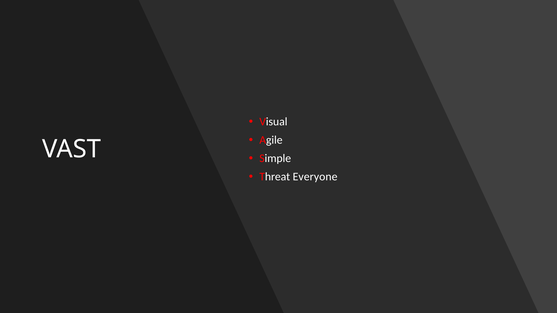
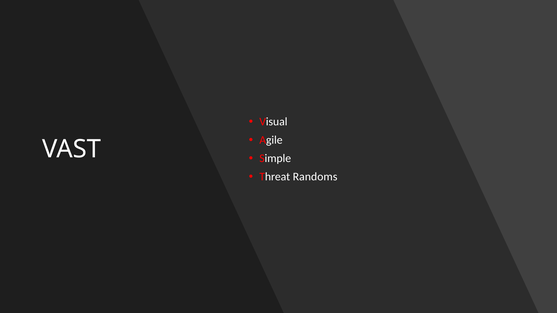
Everyone: Everyone -> Randoms (315, 177)
